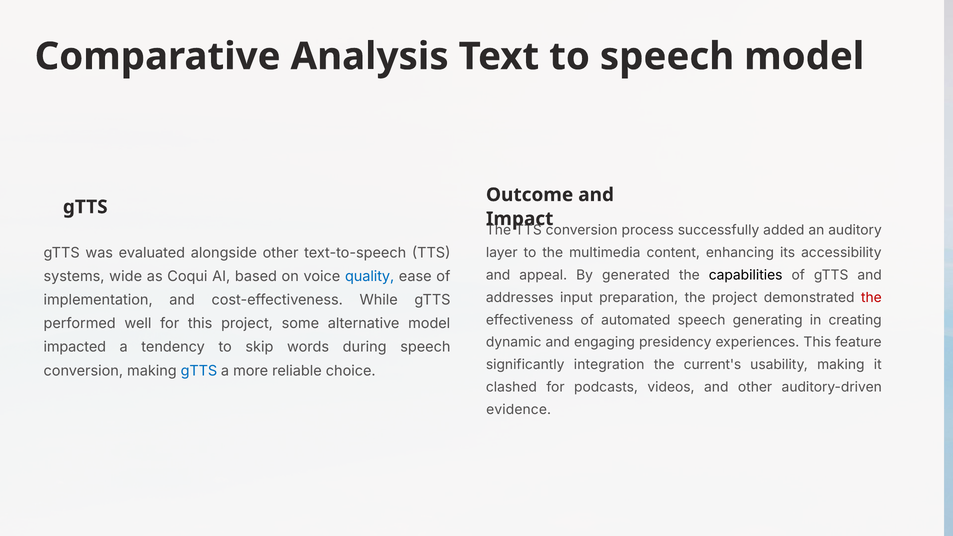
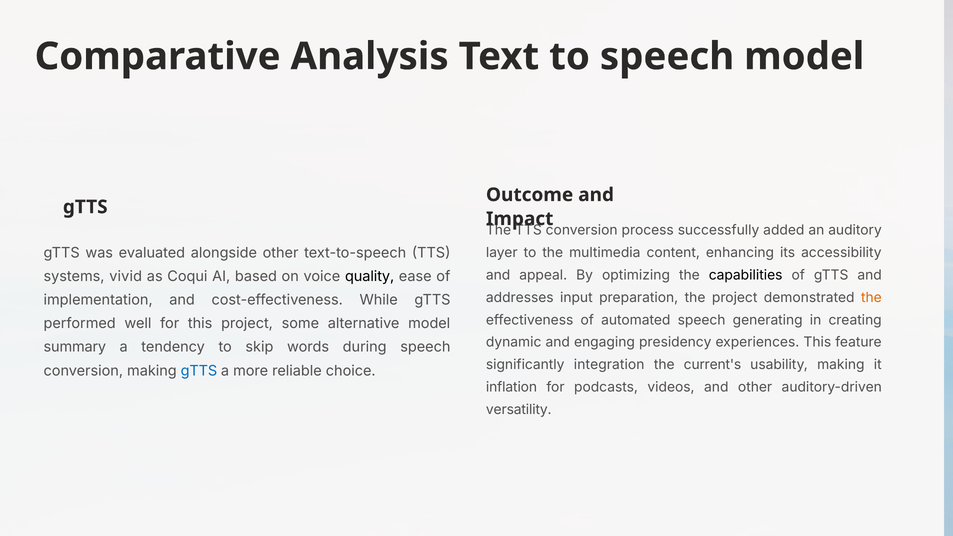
generated: generated -> optimizing (636, 275)
wide: wide -> vivid (126, 276)
quality colour: blue -> black (370, 276)
the colour: red -> orange (871, 297)
impacted: impacted -> summary (75, 347)
clashed: clashed -> inflation (512, 387)
evidence: evidence -> versatility (519, 410)
